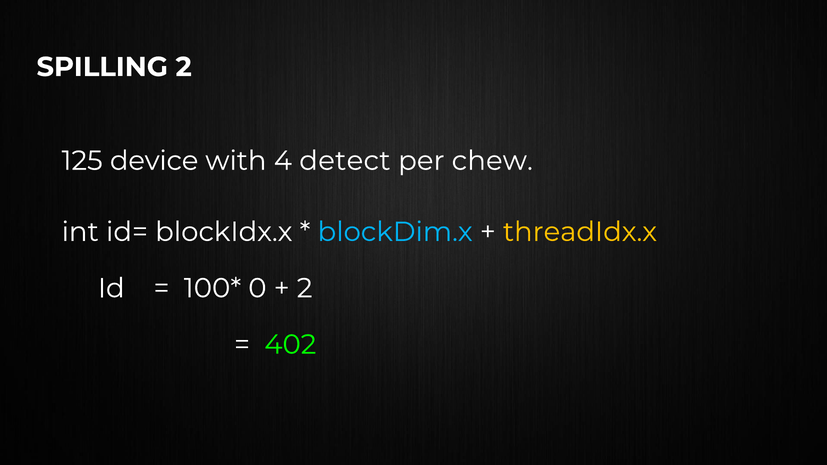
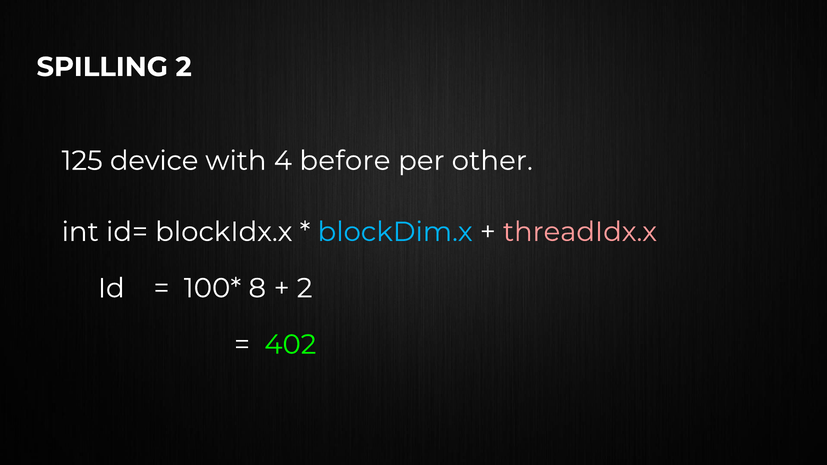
detect: detect -> before (345, 161)
chew: chew -> other (492, 161)
threadIdx.x colour: yellow -> pink (580, 232)
0: 0 -> 8 (257, 288)
